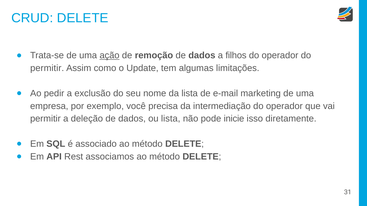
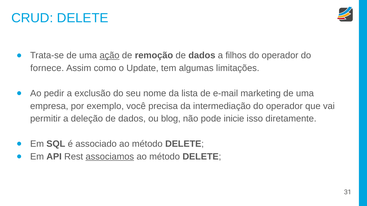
permitir: permitir -> fornece (47, 68)
ou lista: lista -> blog (171, 119)
associamos underline: none -> present (110, 157)
